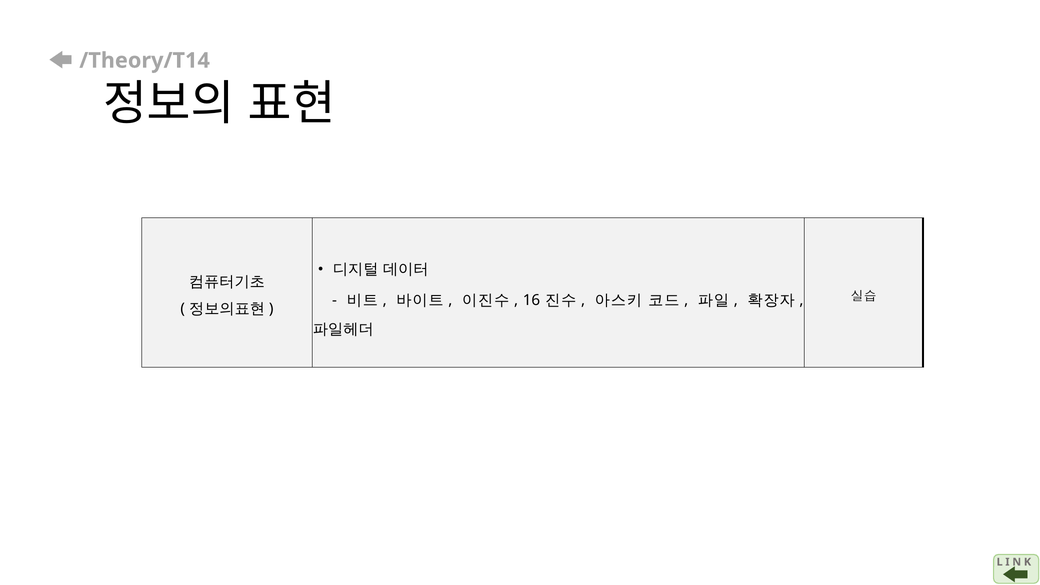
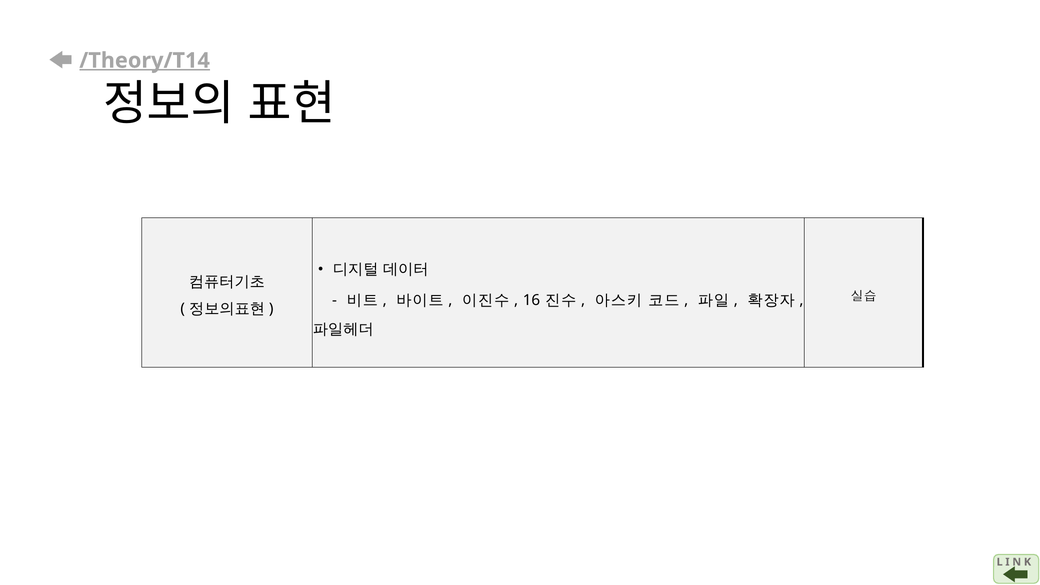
/Theory/T14 underline: none -> present (145, 61)
